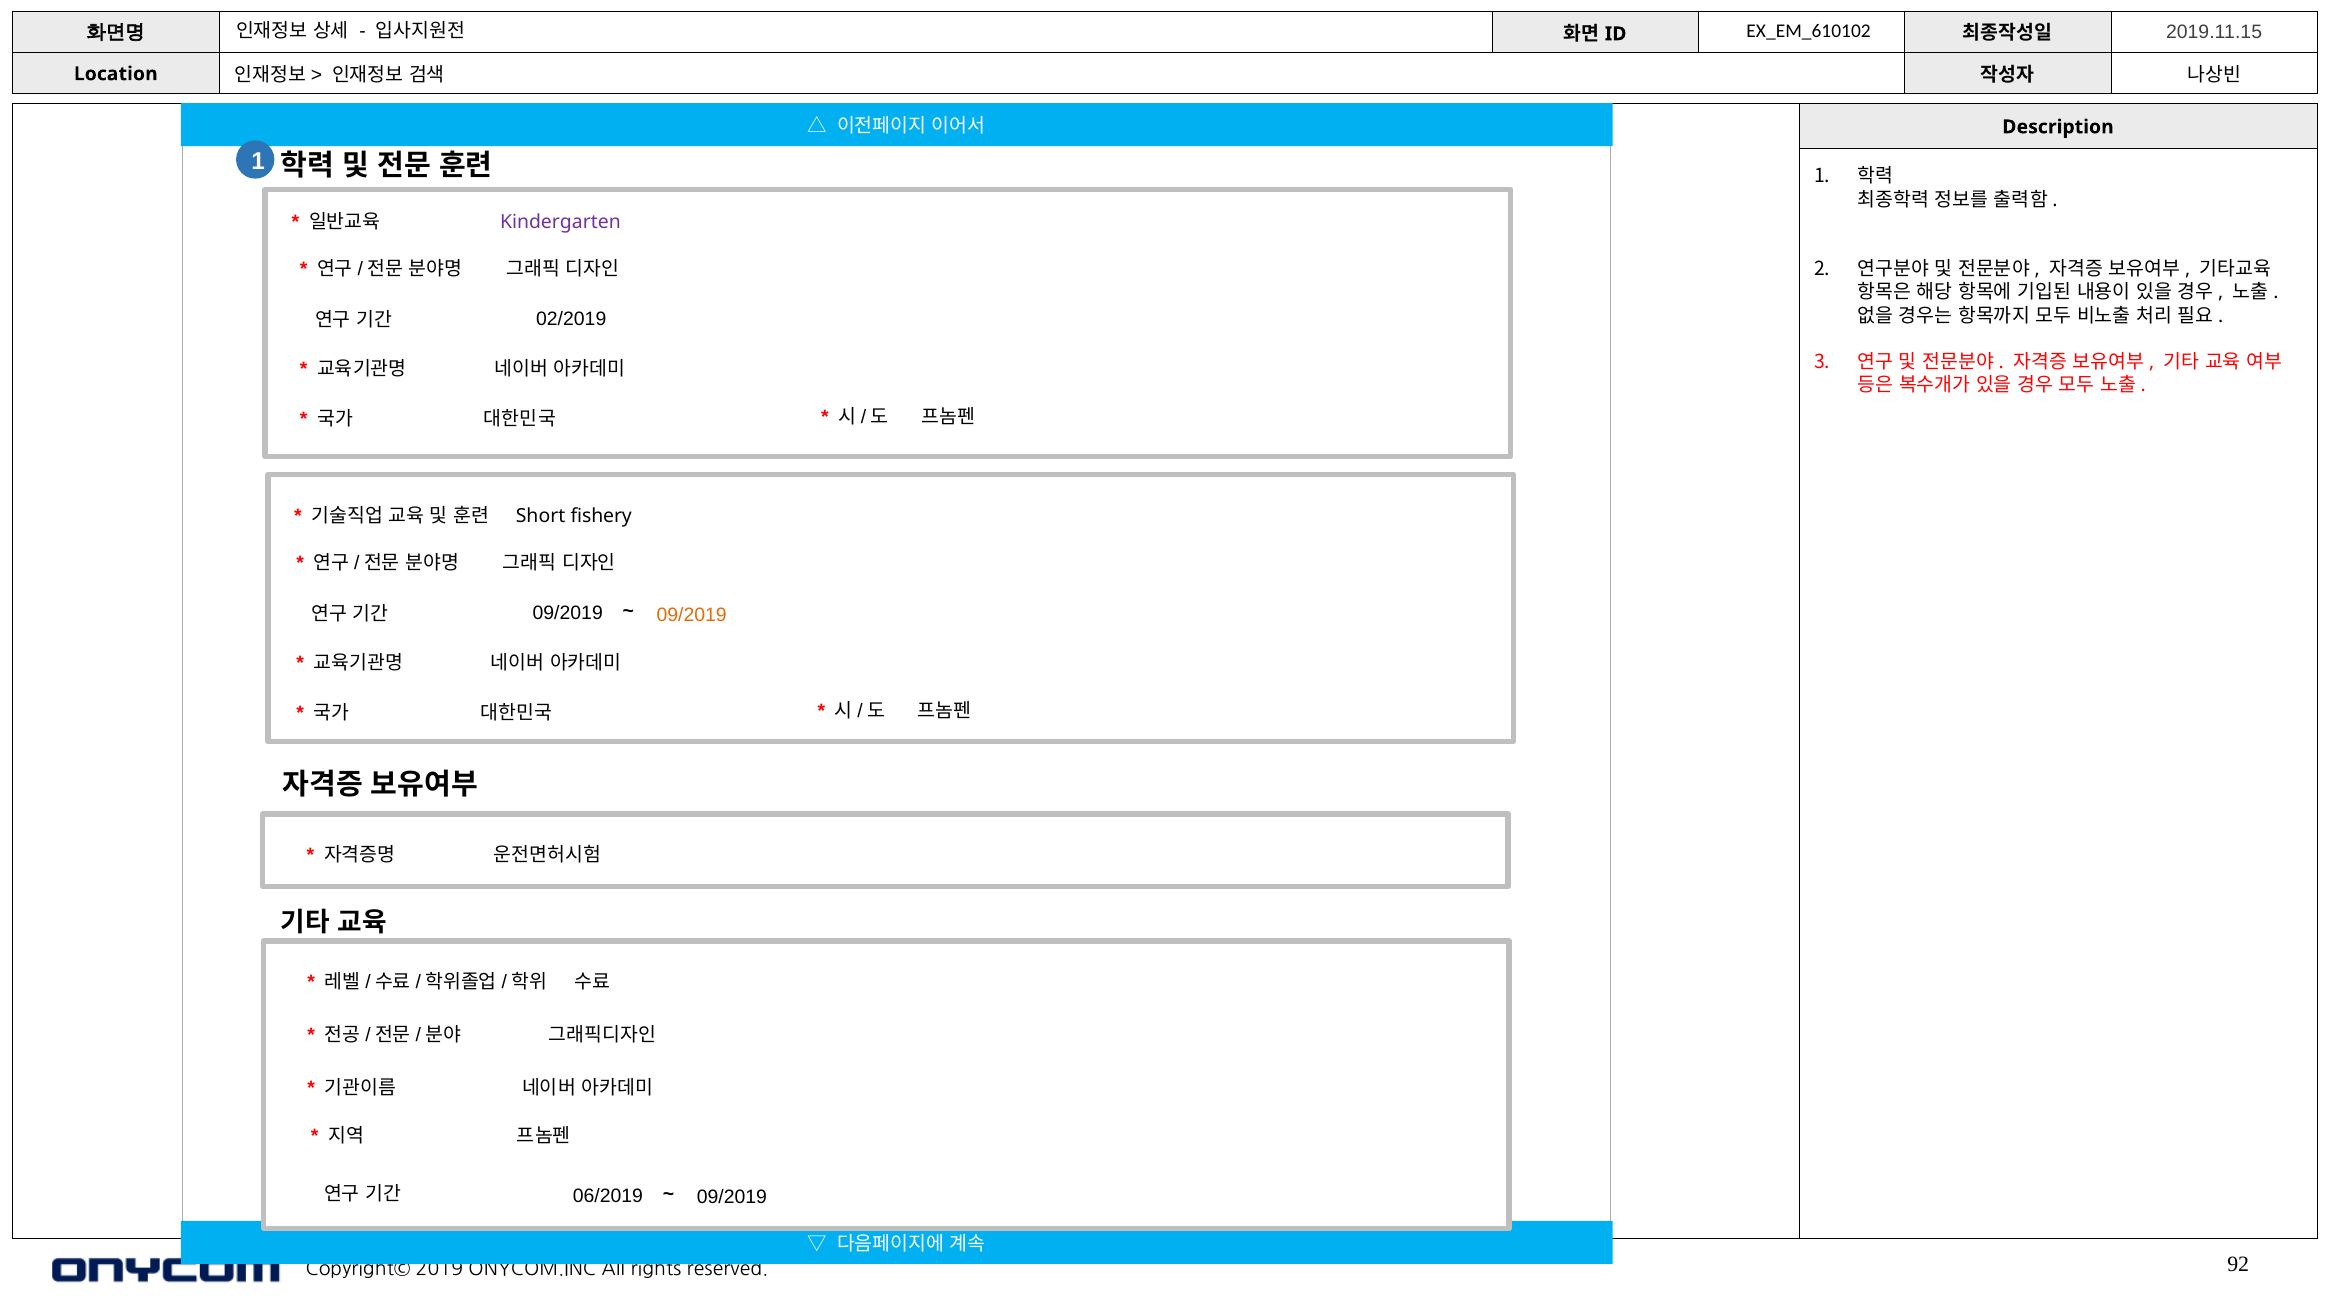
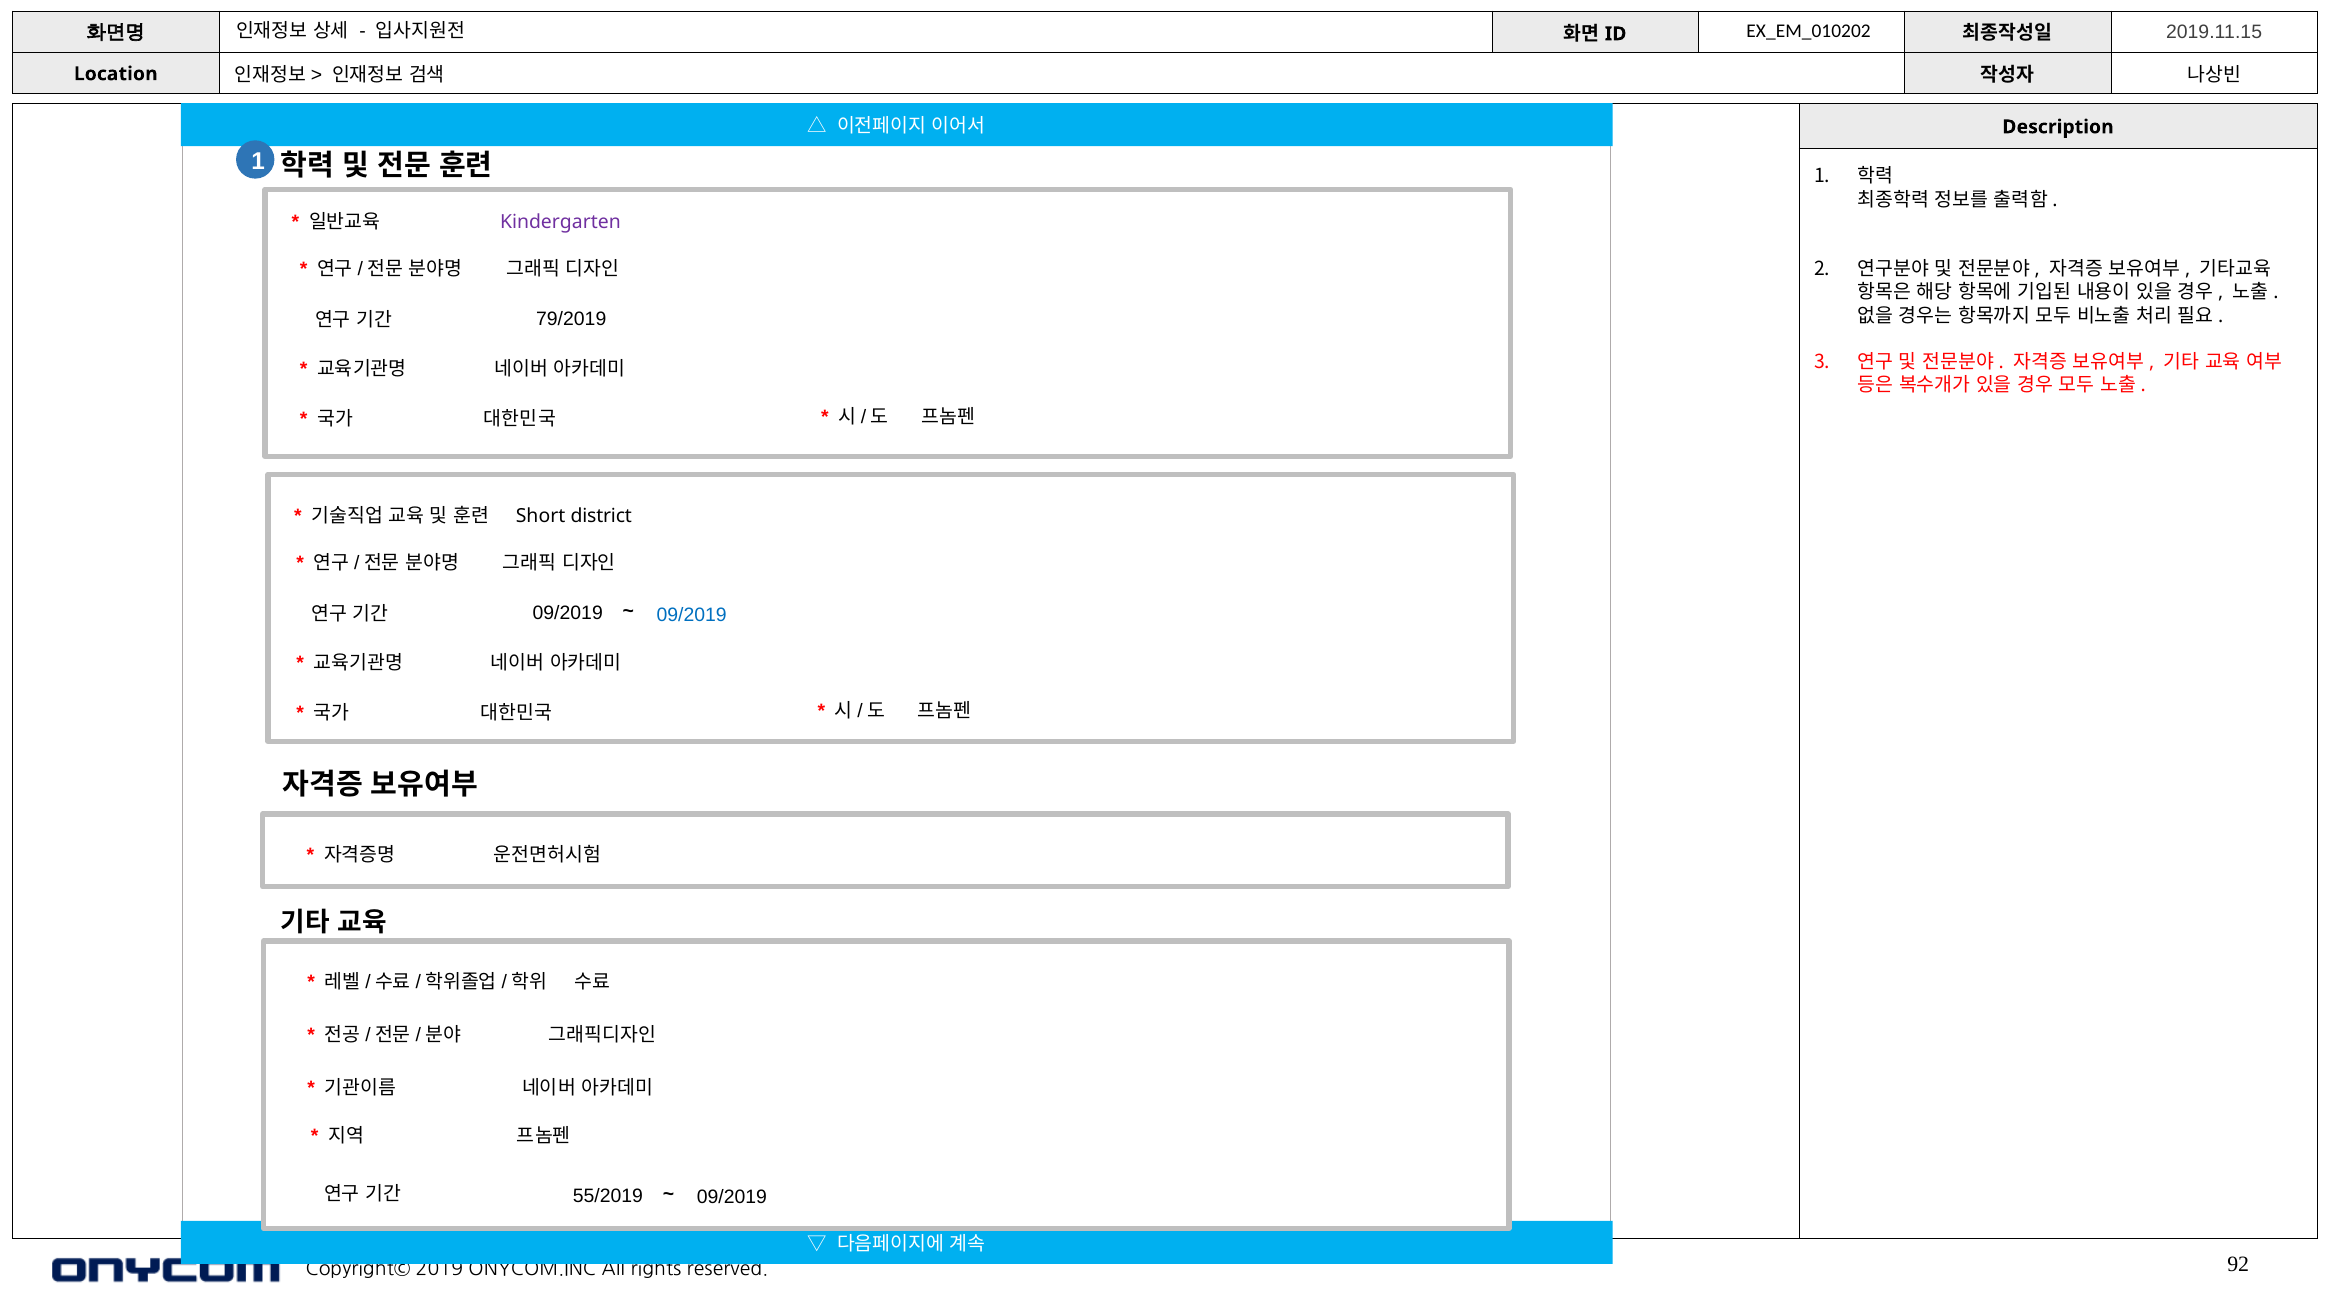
EX_EM_610102: EX_EM_610102 -> EX_EM_010202 (1809, 32)
02/2019: 02/2019 -> 79/2019 (571, 320)
fishery: fishery -> district (601, 516)
09/2019 colour: orange -> blue (692, 615)
06/2019: 06/2019 -> 55/2019 (608, 1197)
